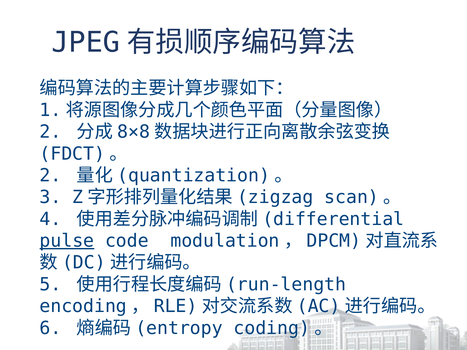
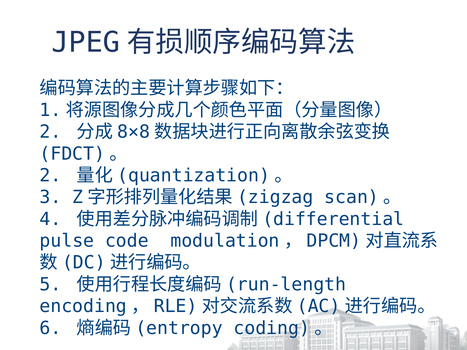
pulse underline: present -> none (67, 241)
